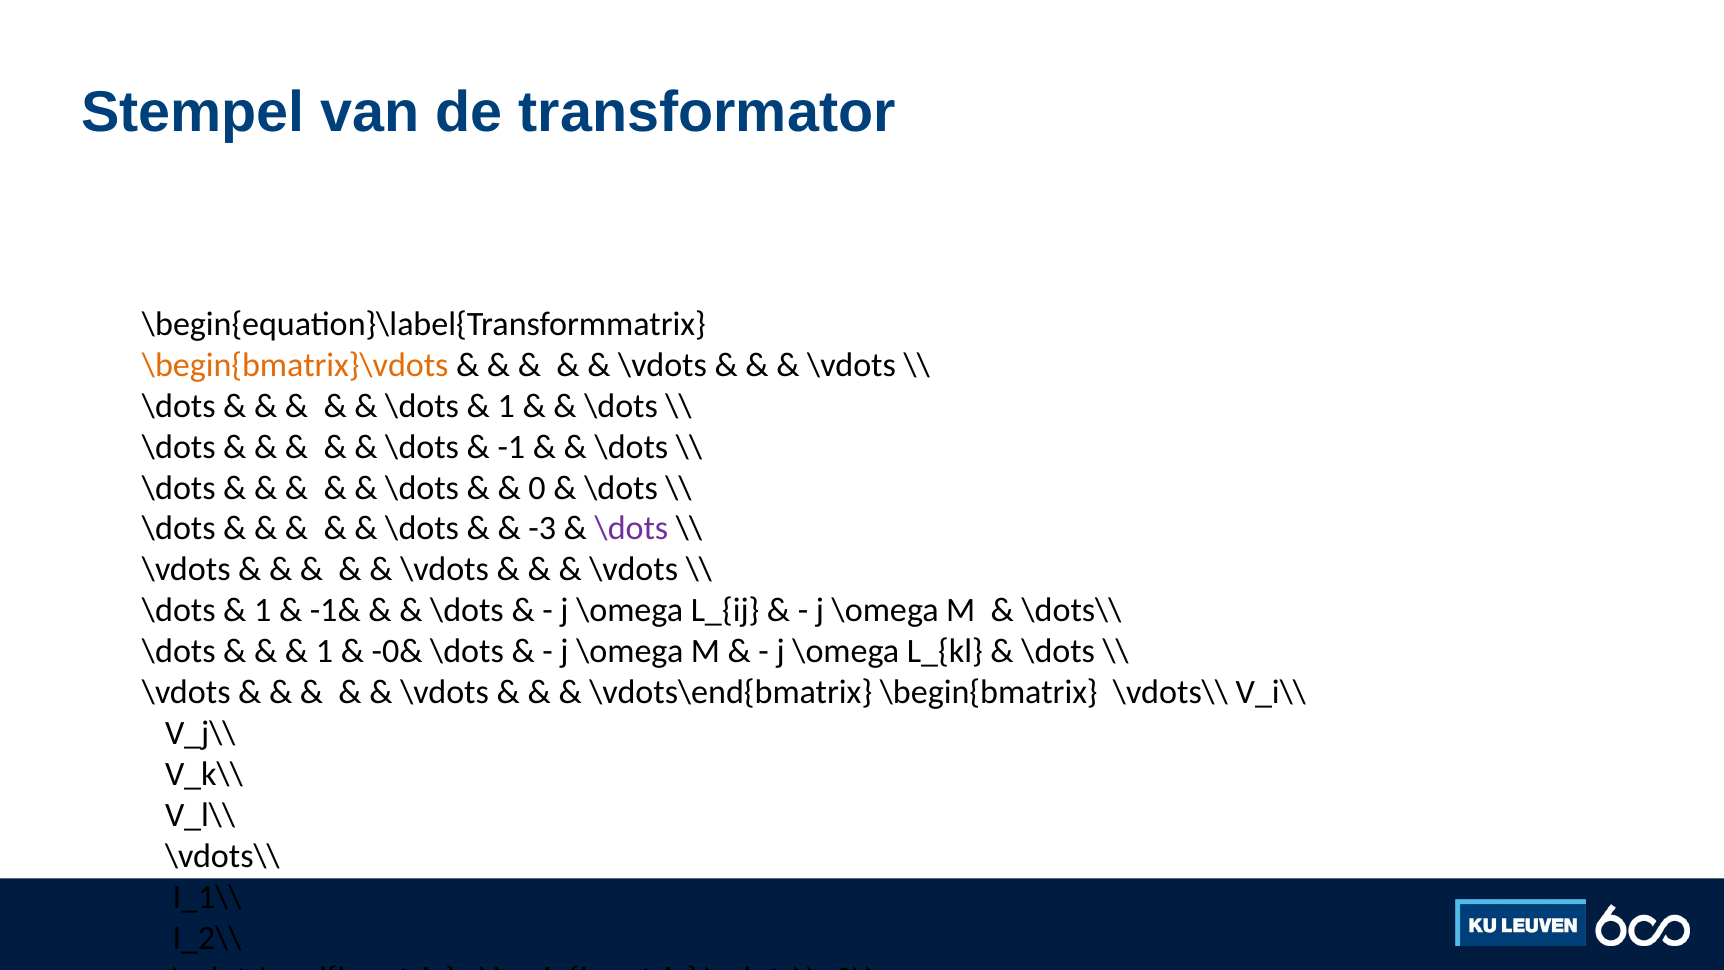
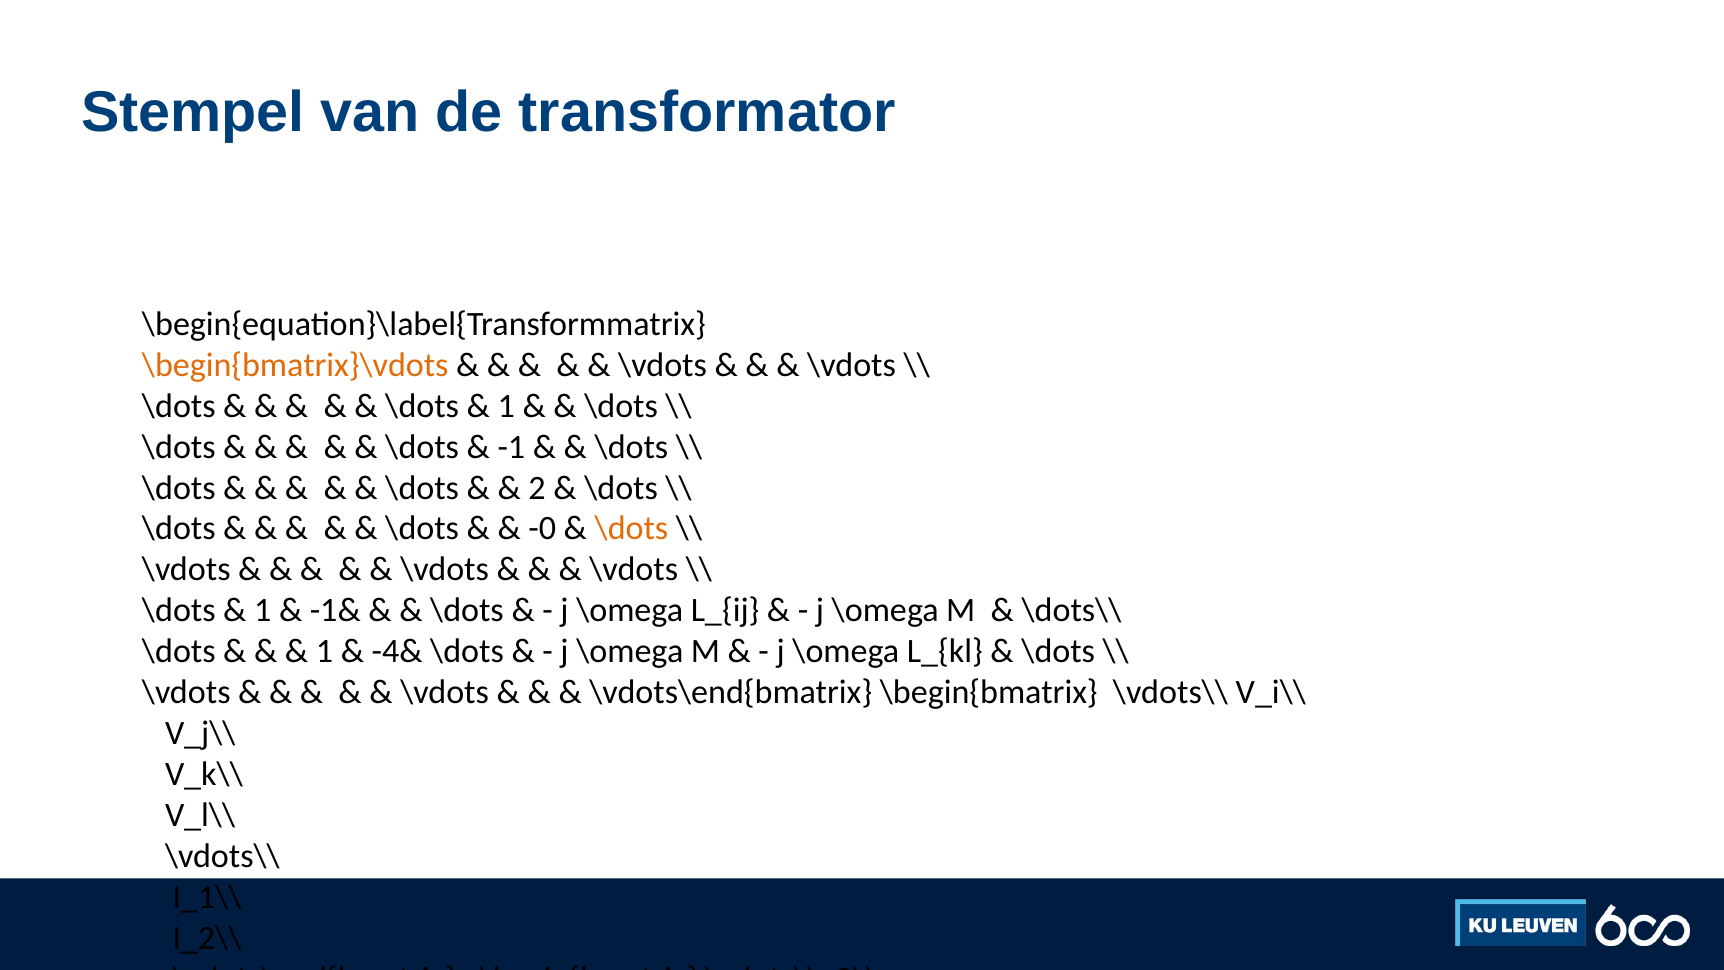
0: 0 -> 2 (537, 488)
-3: -3 -> -0 (542, 529)
\dots colour: purple -> orange (631, 529)
-0&: -0& -> -4& (397, 651)
